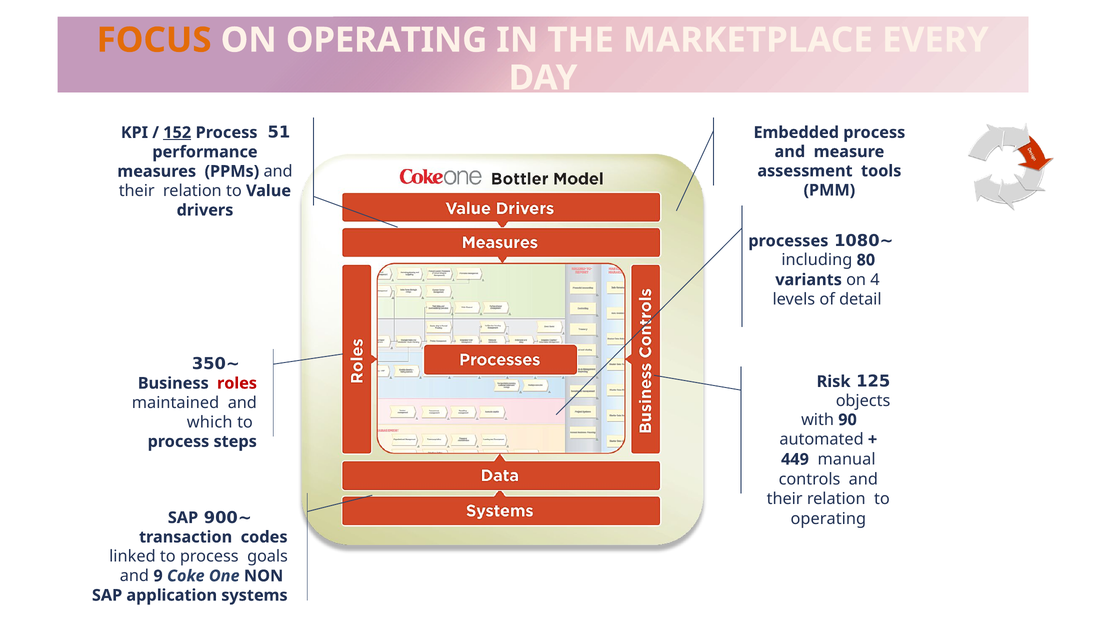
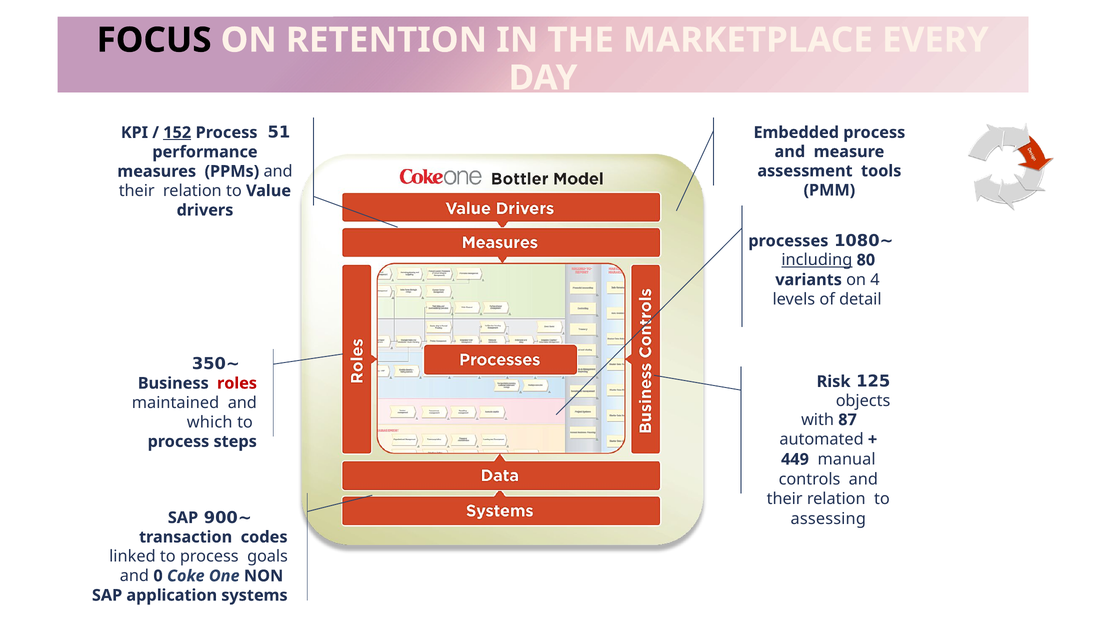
FOCUS colour: orange -> black (154, 40)
ON OPERATING: OPERATING -> RETENTION (387, 40)
including underline: none -> present (817, 260)
90: 90 -> 87 (848, 420)
operating: operating -> assessing (828, 519)
9: 9 -> 0 (158, 576)
